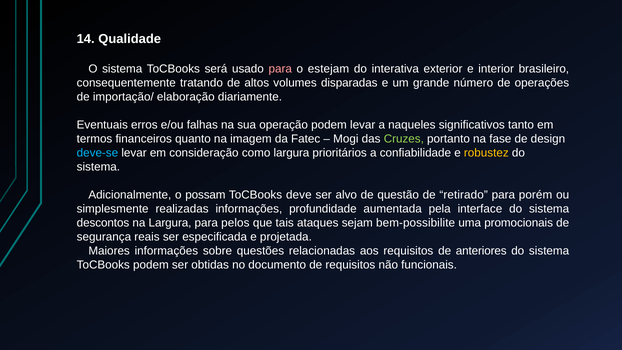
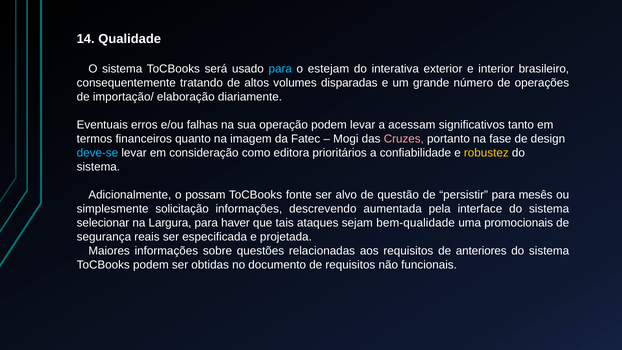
para colour: pink -> light blue (280, 69)
naqueles: naqueles -> acessam (412, 125)
Cruzes colour: light green -> pink (404, 139)
como largura: largura -> editora (291, 153)
deve: deve -> fonte (299, 195)
retirado: retirado -> persistir (464, 195)
porém: porém -> mesês (536, 195)
realizadas: realizadas -> solicitação (182, 209)
profundidade: profundidade -> descrevendo (323, 209)
descontos: descontos -> selecionar (103, 223)
pelos: pelos -> haver (235, 223)
bem-possibilite: bem-possibilite -> bem-qualidade (416, 223)
